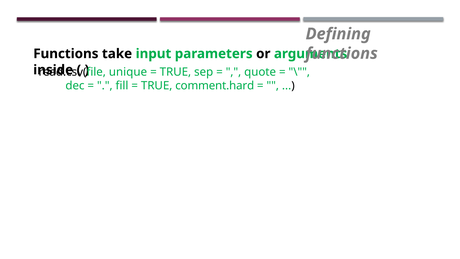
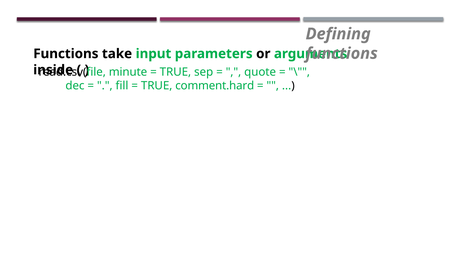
unique: unique -> minute (128, 72)
